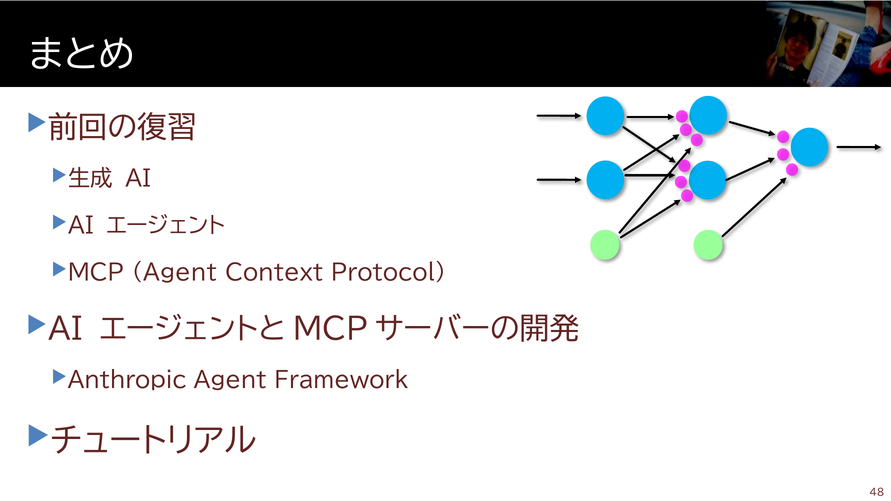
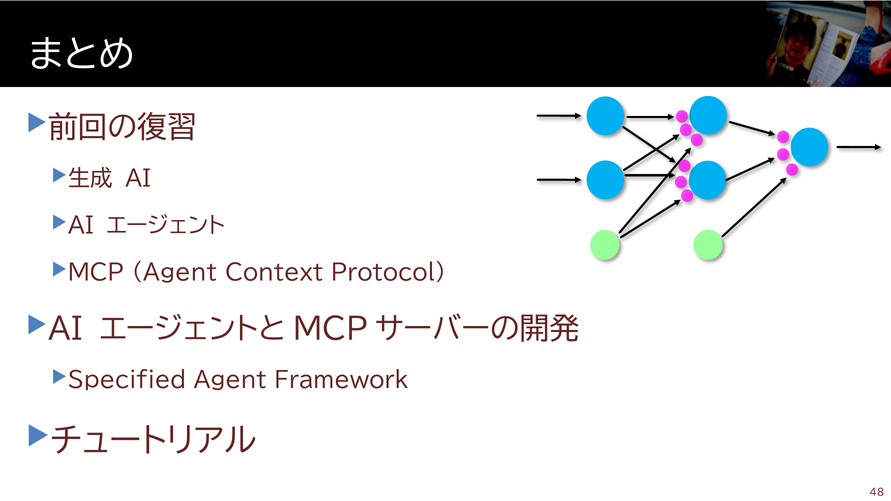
Anthropic: Anthropic -> Specified (127, 381)
